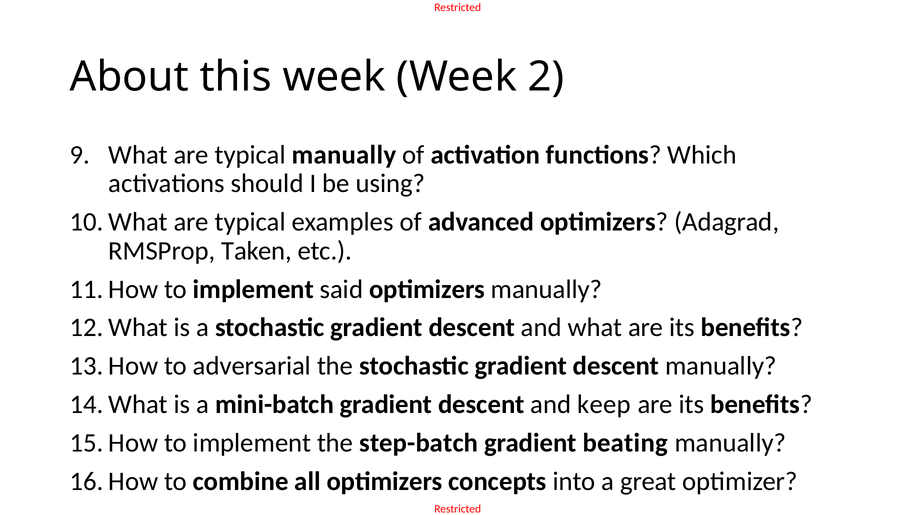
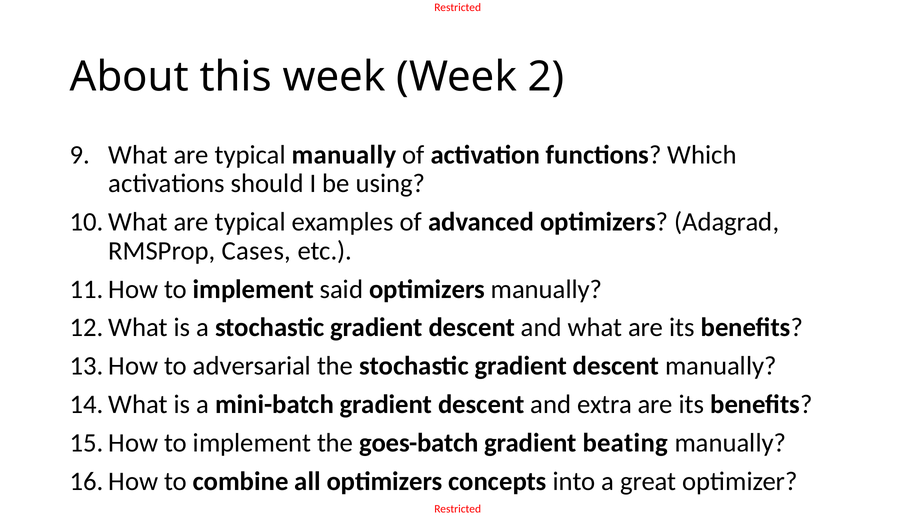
Taken: Taken -> Cases (256, 251)
keep: keep -> extra (605, 405)
step-batch: step-batch -> goes-batch (419, 443)
